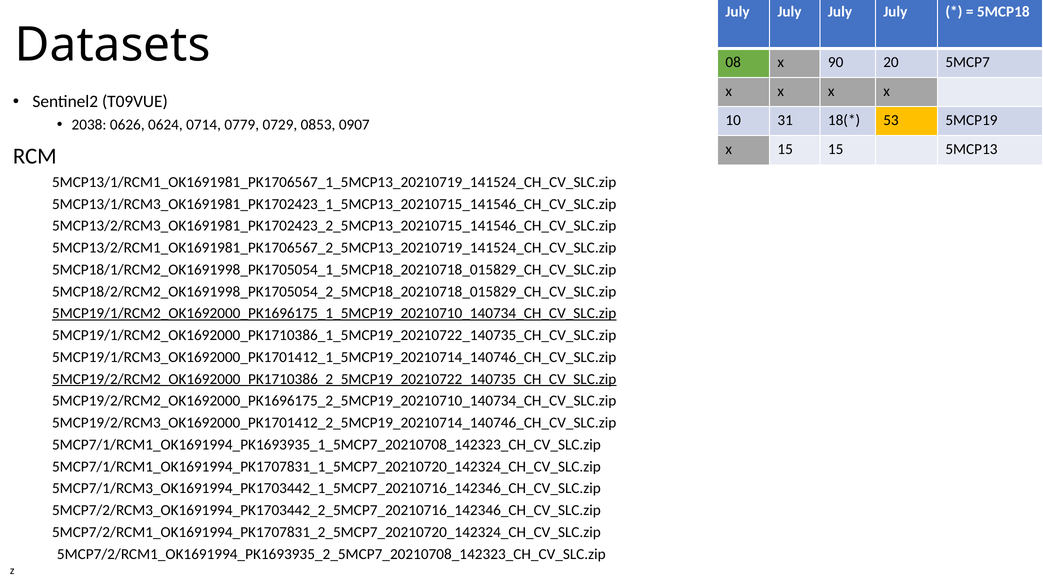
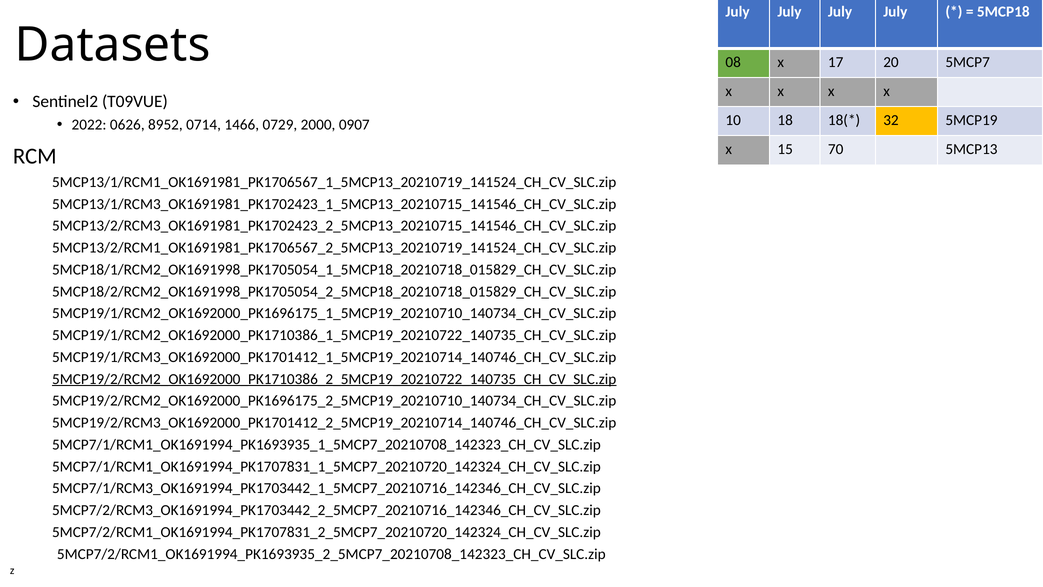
90: 90 -> 17 (836, 62)
31: 31 -> 18 (785, 120)
53: 53 -> 32 (891, 120)
2038: 2038 -> 2022 (89, 125)
0624: 0624 -> 8952 (165, 125)
0779: 0779 -> 1466 (242, 125)
0853: 0853 -> 2000 (318, 125)
15 15: 15 -> 70 (836, 149)
5MCP19/1/RCM2_OK1692000_PK1696175_1_5MCP19_20210710_140734_CH_CV_SLC.zip underline: present -> none (334, 313)
